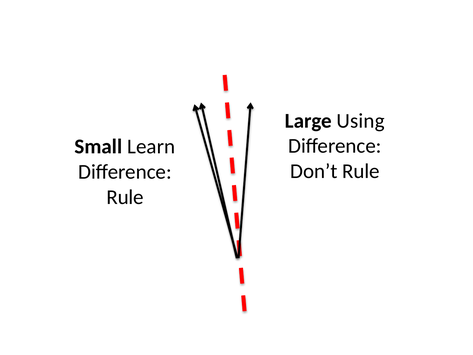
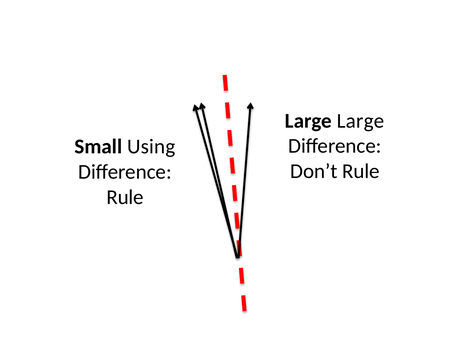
Large Using: Using -> Large (361, 121)
Learn: Learn -> Using (151, 146)
